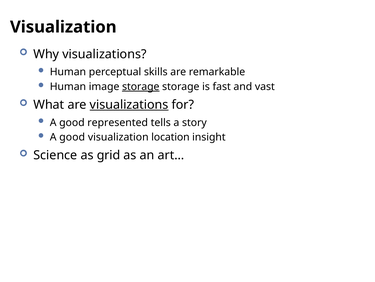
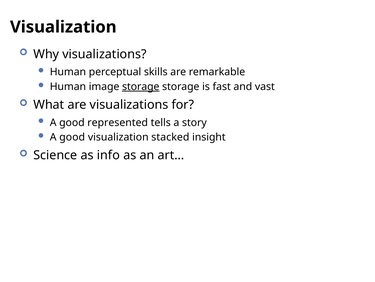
visualizations underline: present -> none (129, 104)
location: location -> stacked (170, 137)
grid: grid -> info (108, 155)
